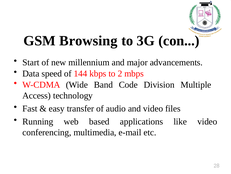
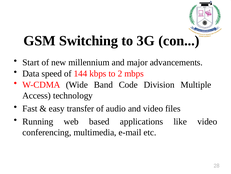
Browsing: Browsing -> Switching (89, 41)
